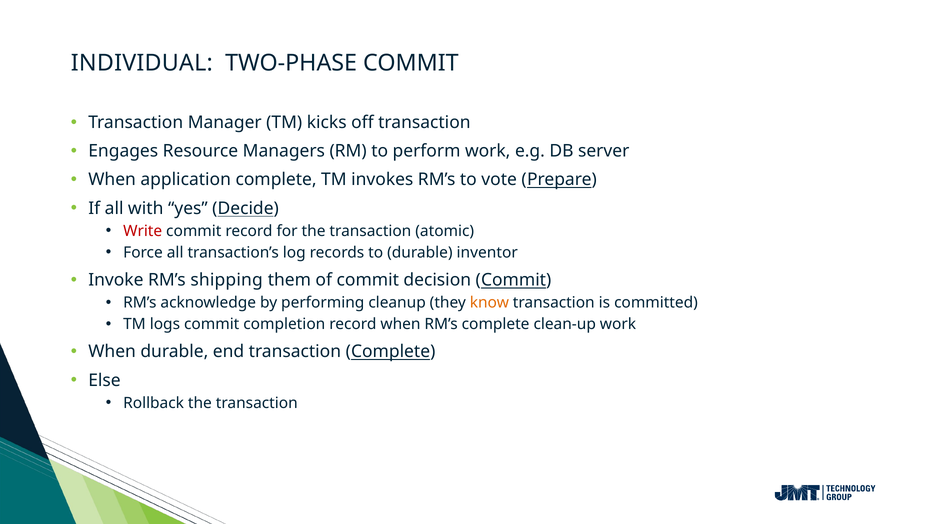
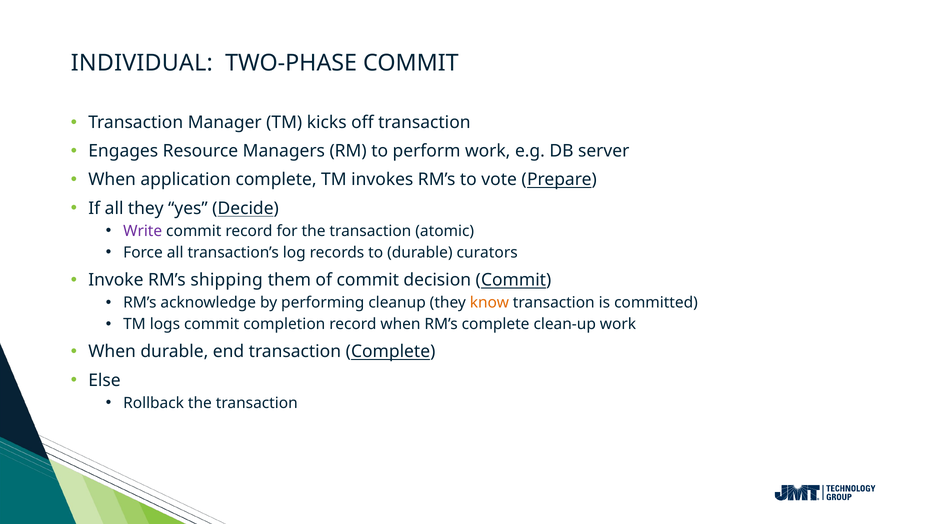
all with: with -> they (146, 208)
Write colour: red -> purple (143, 231)
inventor: inventor -> curators (487, 252)
